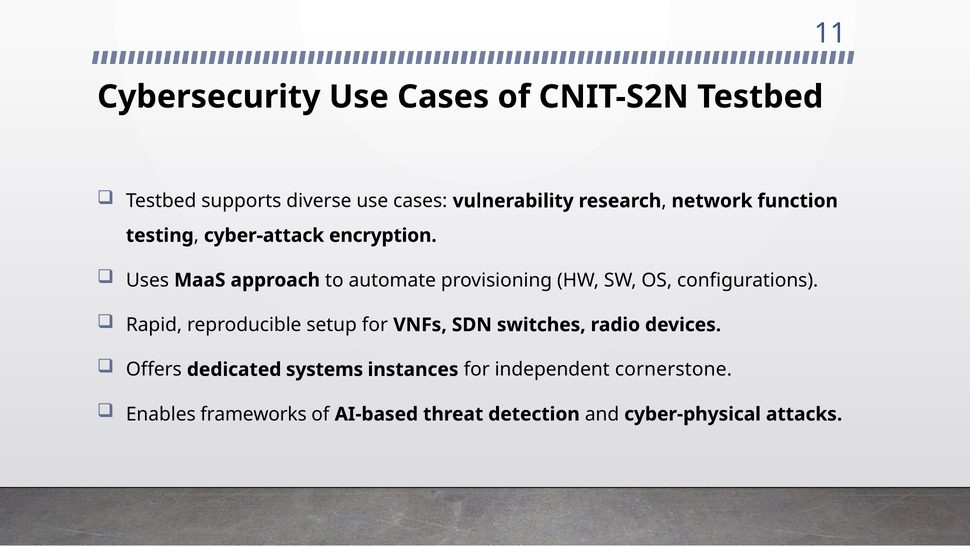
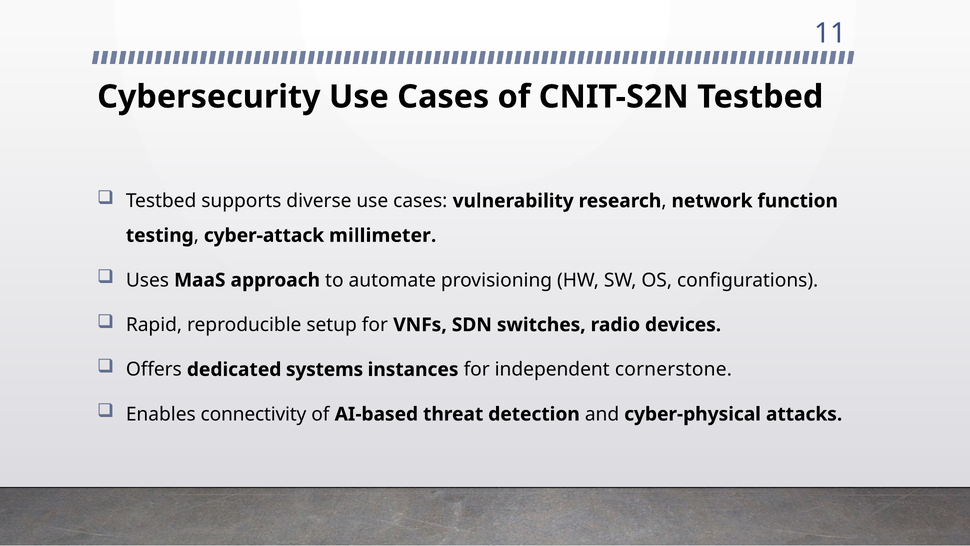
encryption: encryption -> millimeter (383, 235)
frameworks: frameworks -> connectivity (253, 414)
